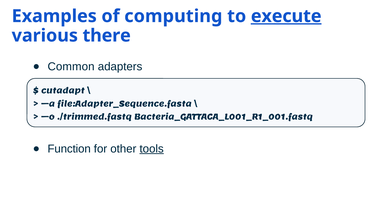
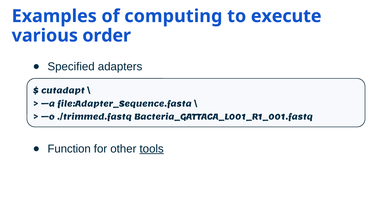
execute underline: present -> none (286, 16)
there: there -> order (107, 36)
Common: Common -> Specified (71, 66)
